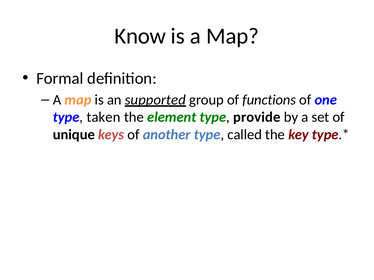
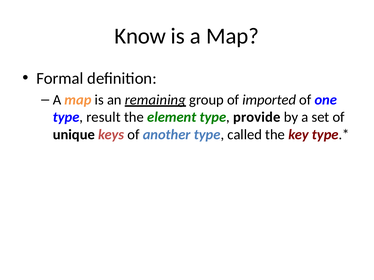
supported: supported -> remaining (155, 100)
functions: functions -> imported (269, 100)
taken: taken -> result (104, 117)
